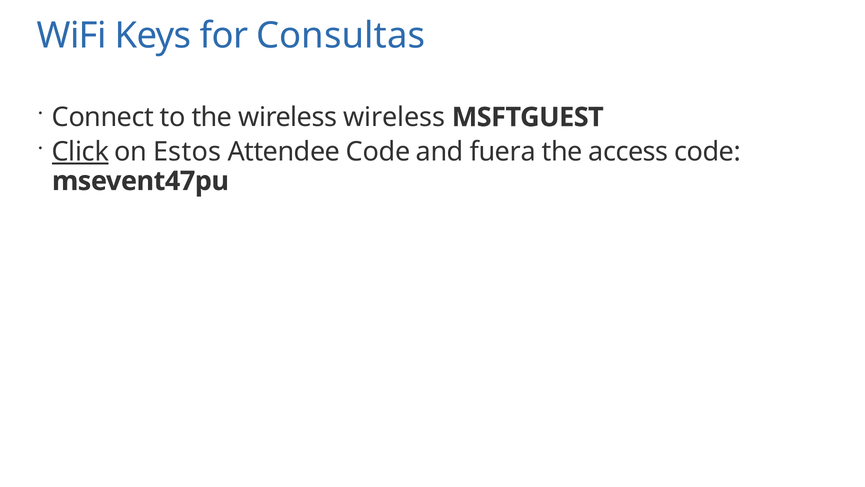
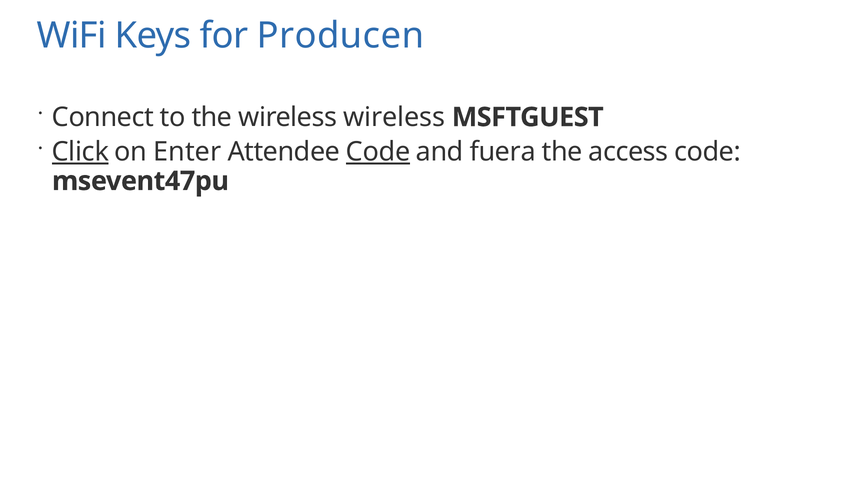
Consultas: Consultas -> Producen (340, 36)
Estos: Estos -> Enter (187, 152)
Code underline: none -> present (378, 152)
